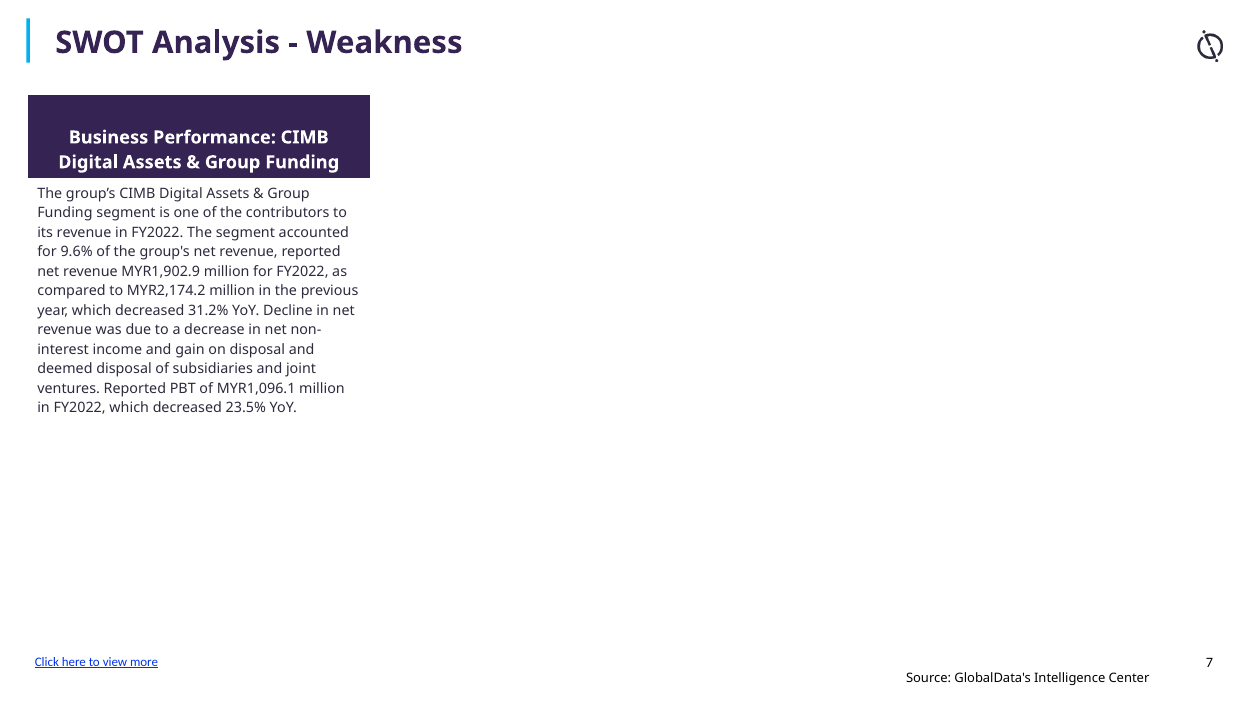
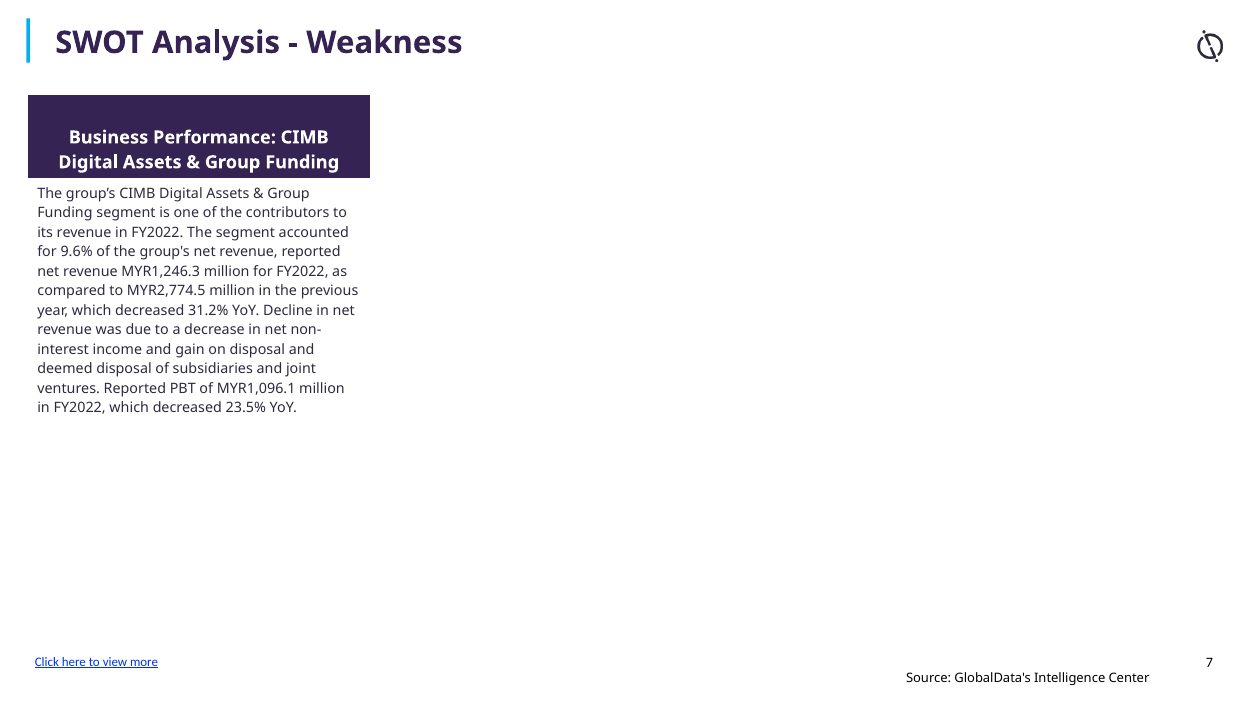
MYR1,902.9: MYR1,902.9 -> MYR1,246.3 (161, 271)
MYR2,174.2: MYR2,174.2 -> MYR2,774.5 (166, 291)
